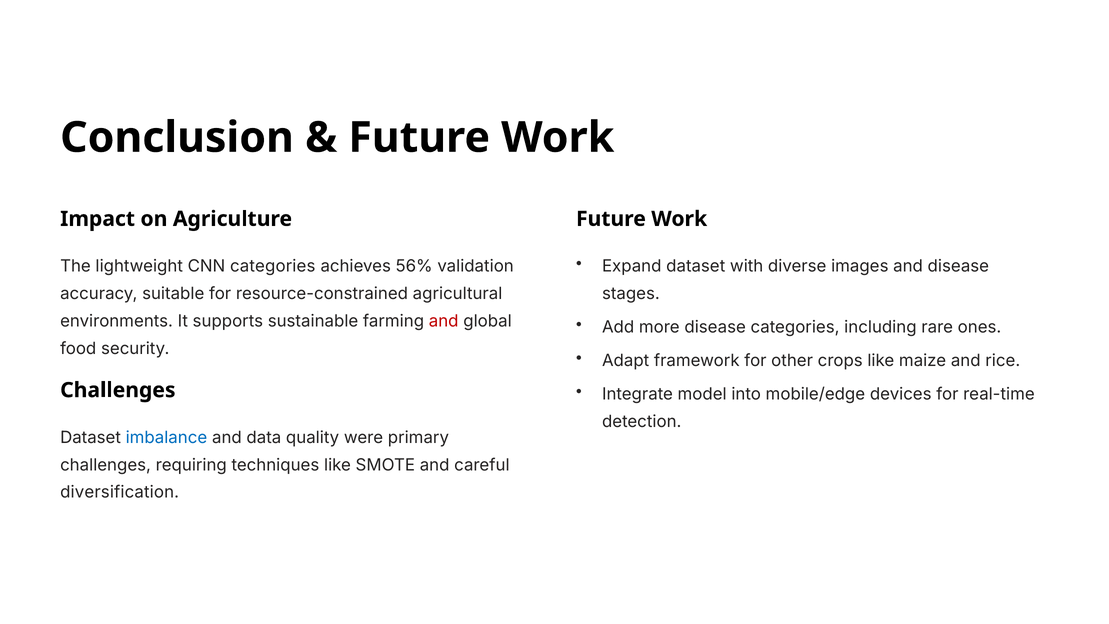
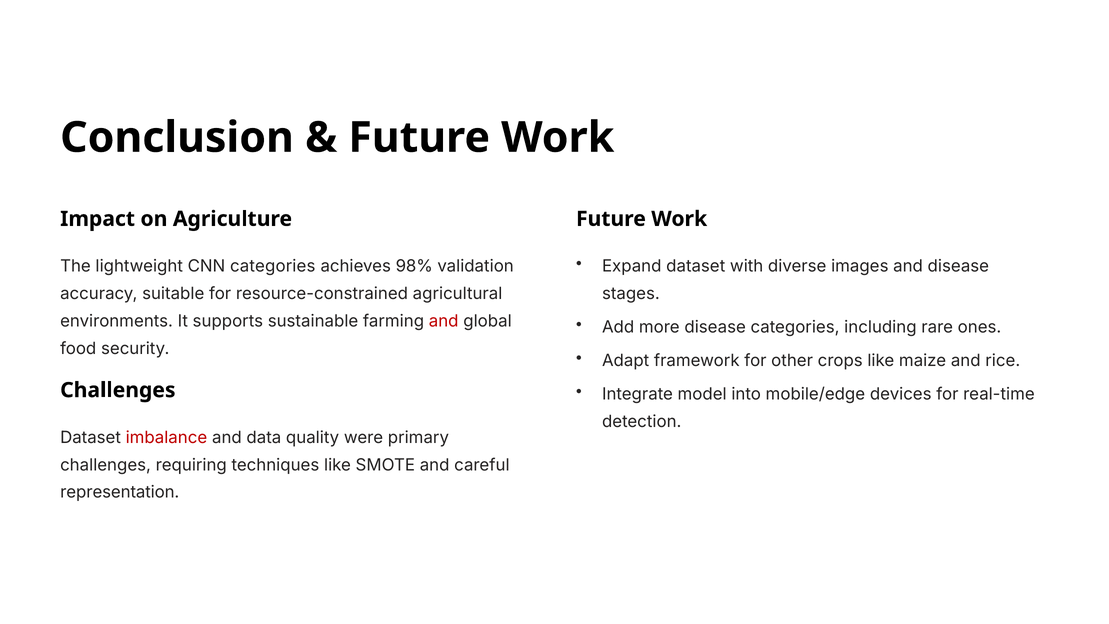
56%: 56% -> 98% (414, 266)
imbalance colour: blue -> red (166, 437)
diversification: diversification -> representation (120, 492)
